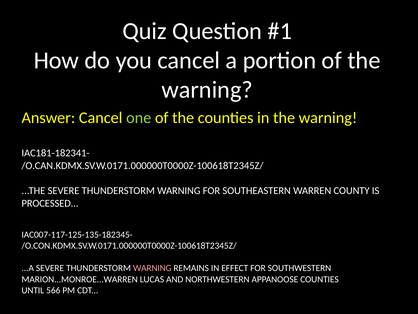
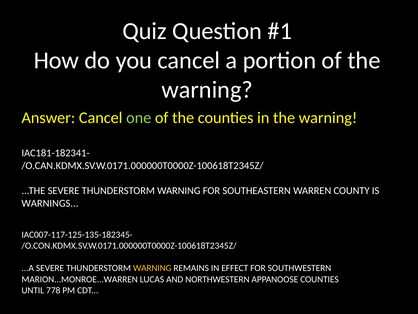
PROCESSED: PROCESSED -> WARNINGS (50, 203)
WARNING colour: pink -> yellow (152, 268)
566: 566 -> 778 (53, 290)
